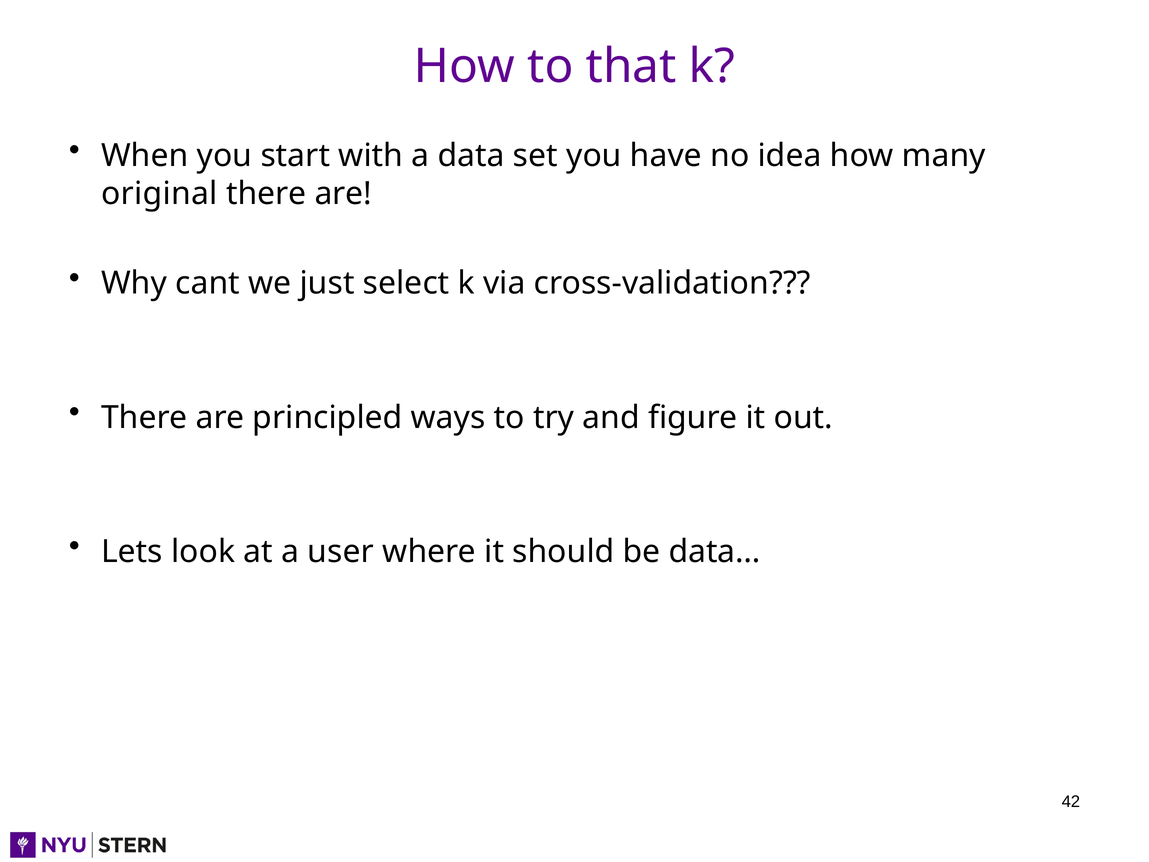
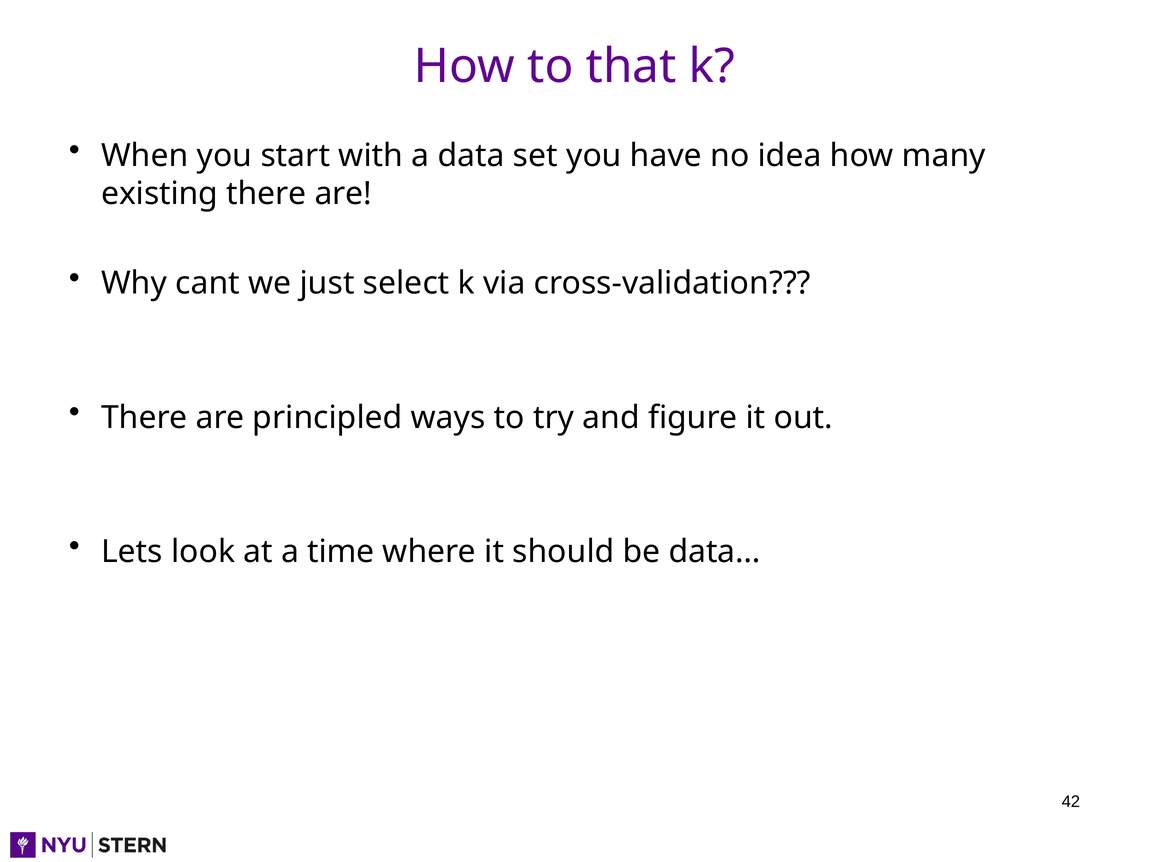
original: original -> existing (160, 194)
user: user -> time (341, 551)
